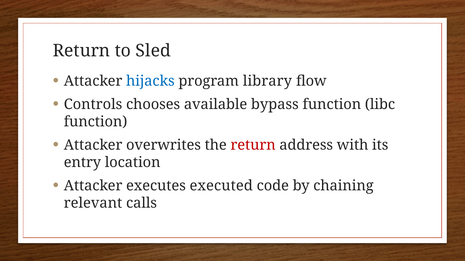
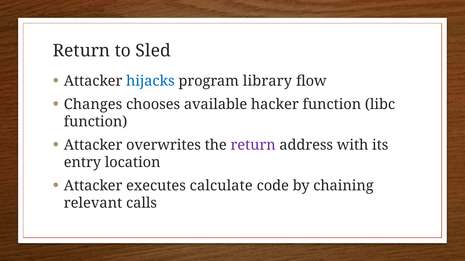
Controls: Controls -> Changes (93, 105)
bypass: bypass -> hacker (275, 105)
return colour: red -> purple (253, 145)
executed: executed -> calculate (221, 186)
